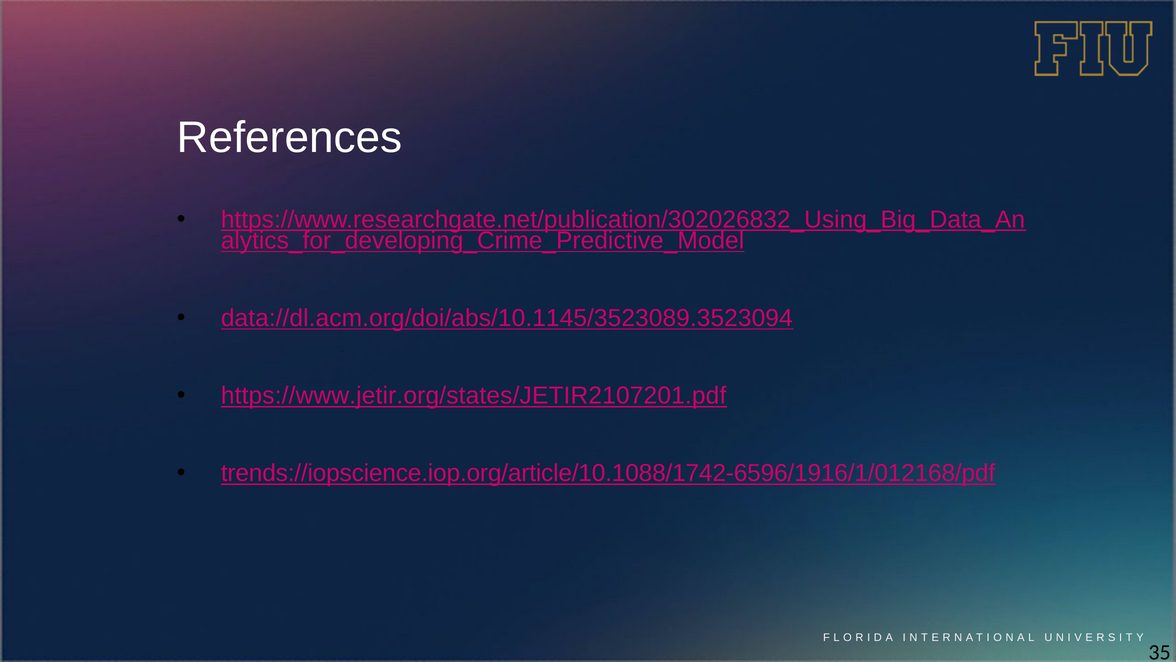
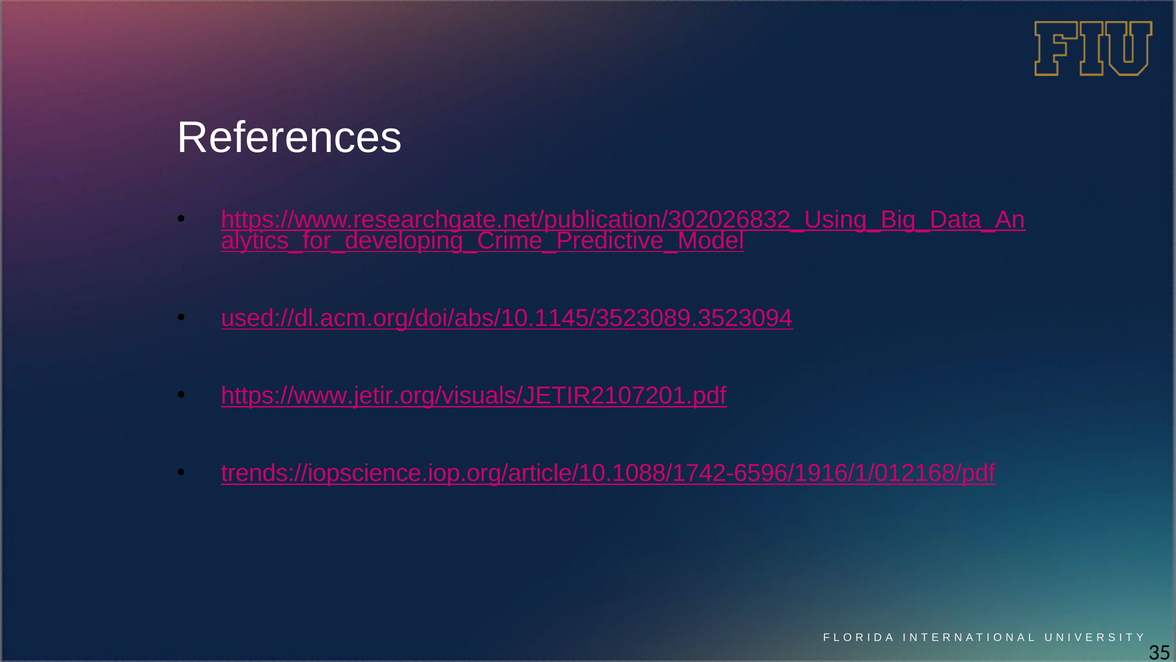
data://dl.acm.org/doi/abs/10.1145/3523089.3523094: data://dl.acm.org/doi/abs/10.1145/3523089.3523094 -> used://dl.acm.org/doi/abs/10.1145/3523089.3523094 (507, 318)
https://www.jetir.org/states/JETIR2107201.pdf: https://www.jetir.org/states/JETIR2107201.pdf -> https://www.jetir.org/visuals/JETIR2107201.pdf (474, 396)
